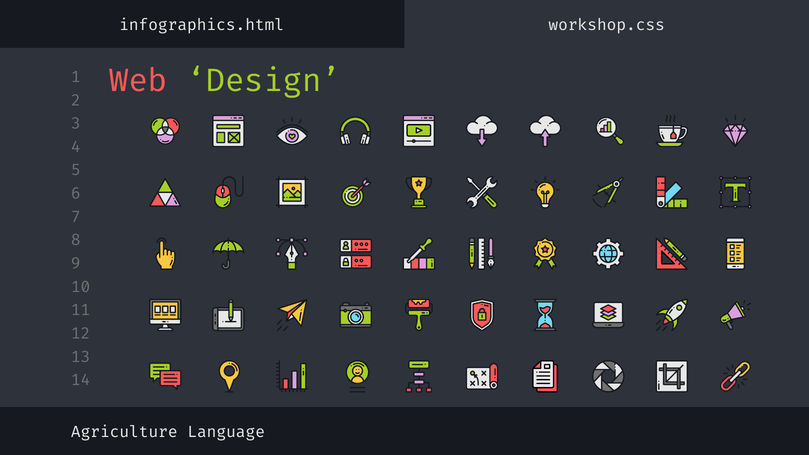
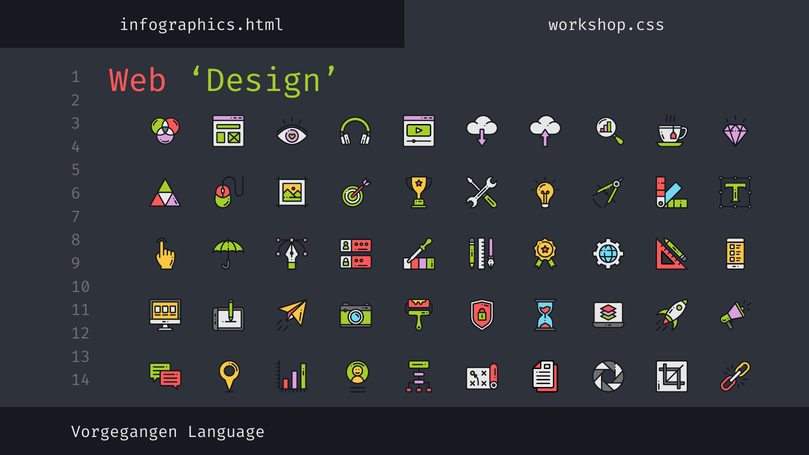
Agriculture: Agriculture -> Vorgegangen (124, 432)
